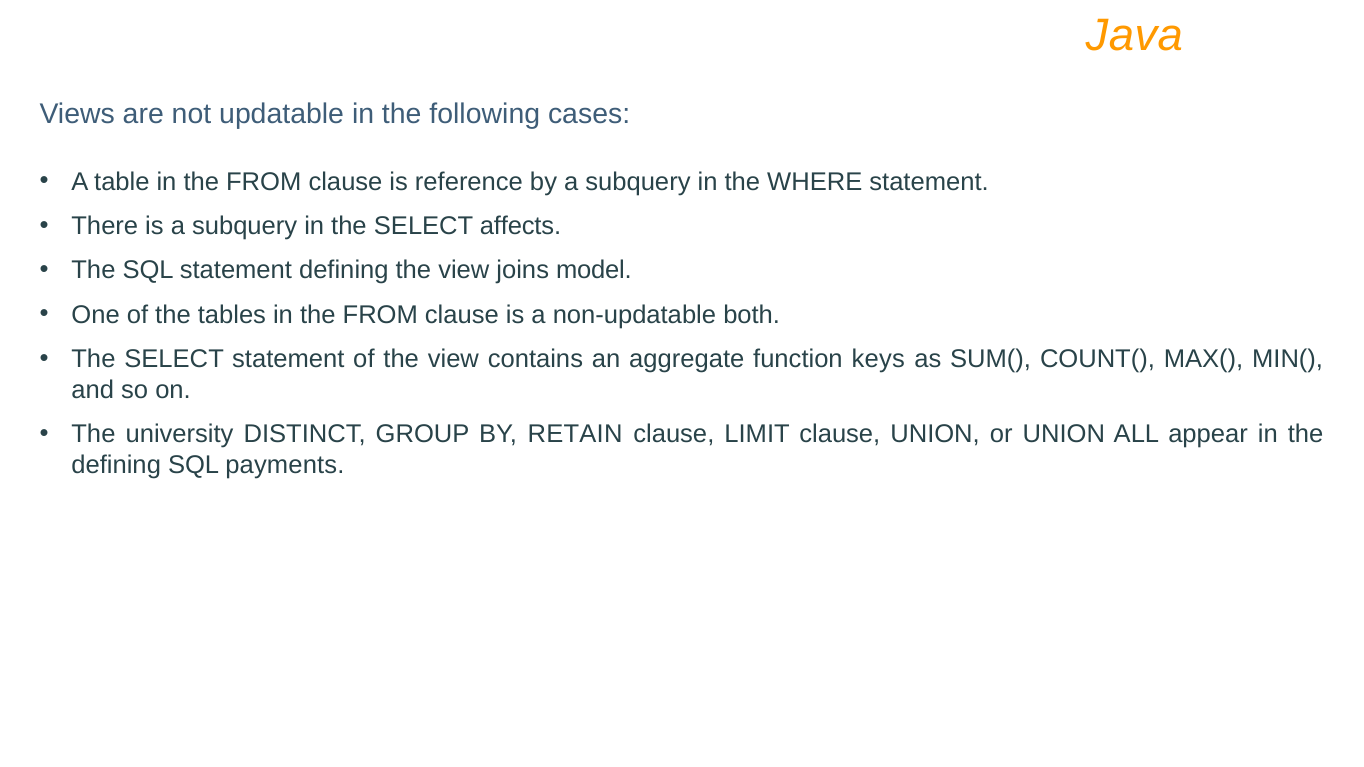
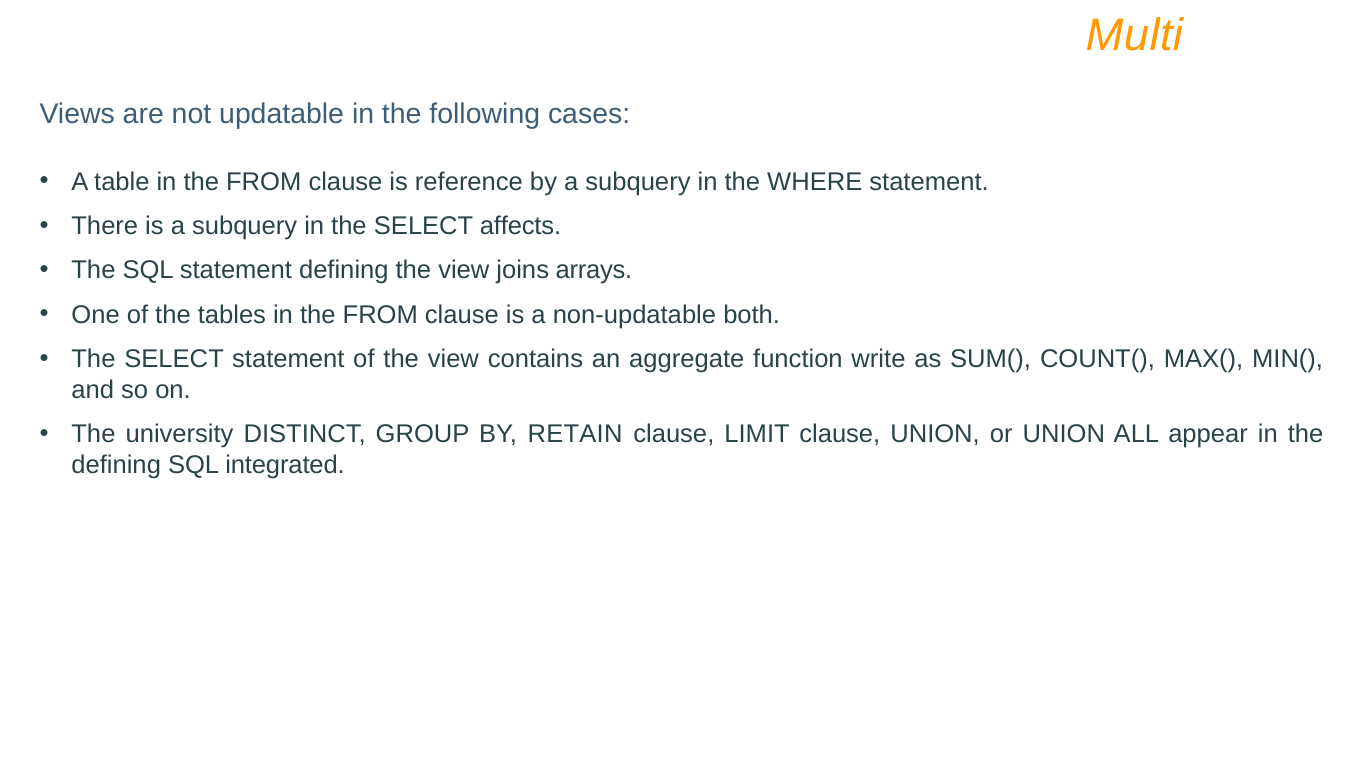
Java: Java -> Multi (1134, 35)
model: model -> arrays (594, 271)
keys: keys -> write (878, 359)
payments: payments -> integrated (285, 465)
